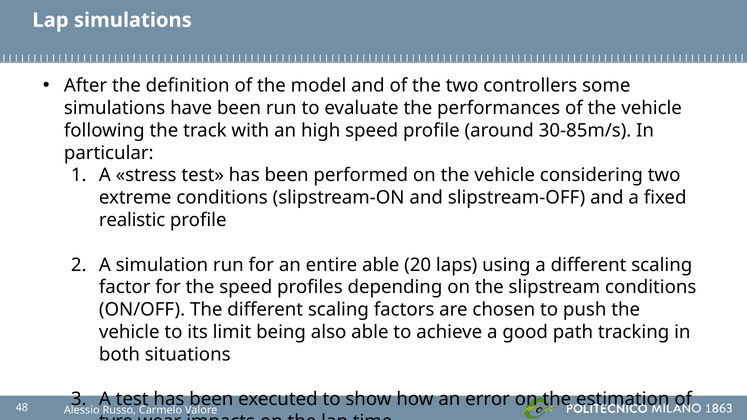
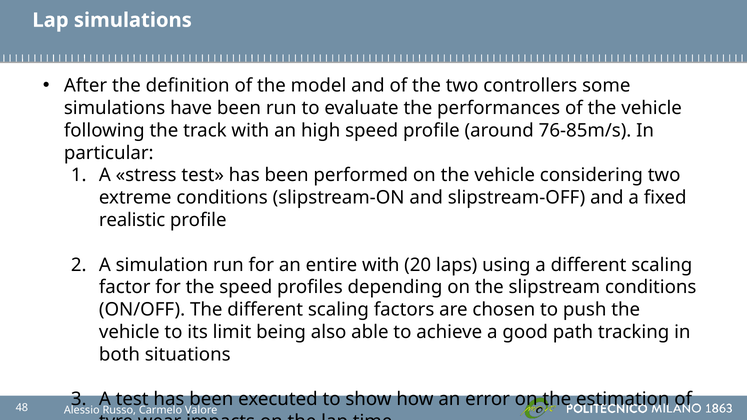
30-85m/s: 30-85m/s -> 76-85m/s (585, 131)
entire able: able -> with (381, 265)
